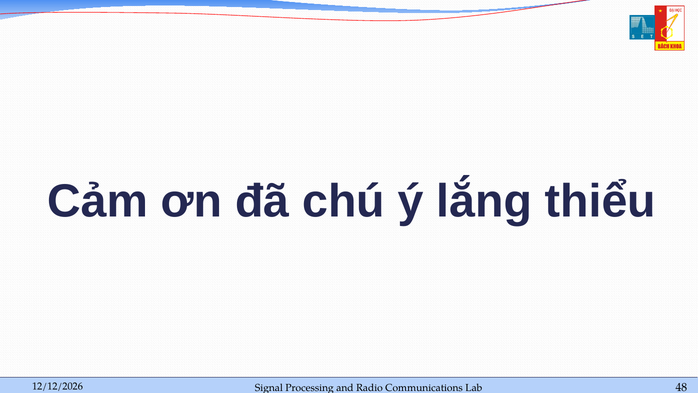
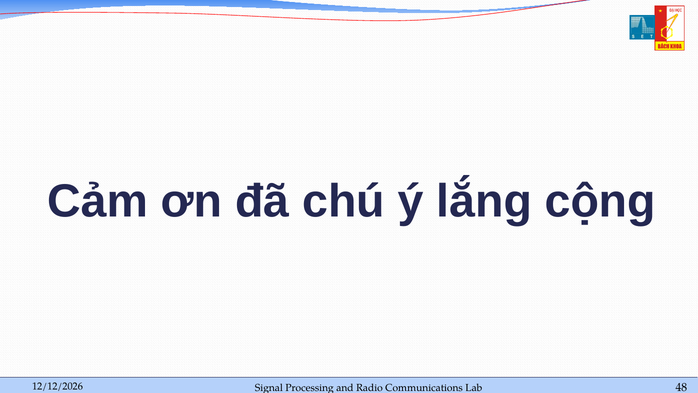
thiểu: thiểu -> cộng (600, 201)
